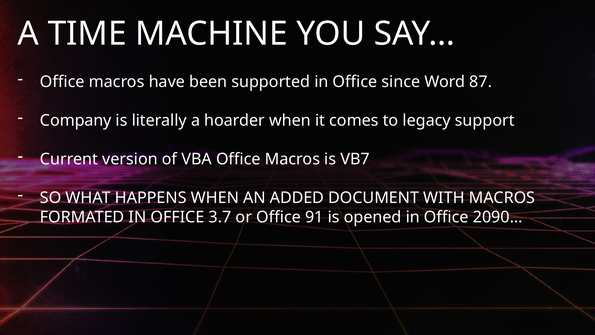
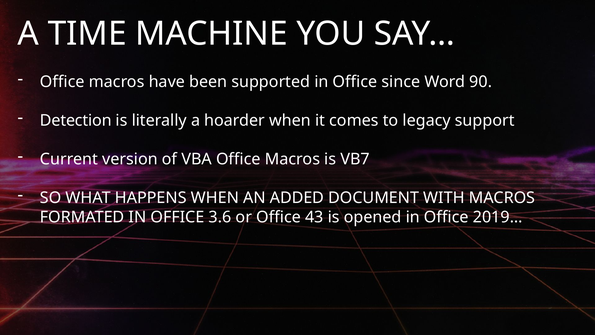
87: 87 -> 90 (481, 82)
Company: Company -> Detection (76, 120)
3.7: 3.7 -> 3.6 (220, 217)
91: 91 -> 43 (314, 217)
2090…: 2090… -> 2019… (498, 217)
